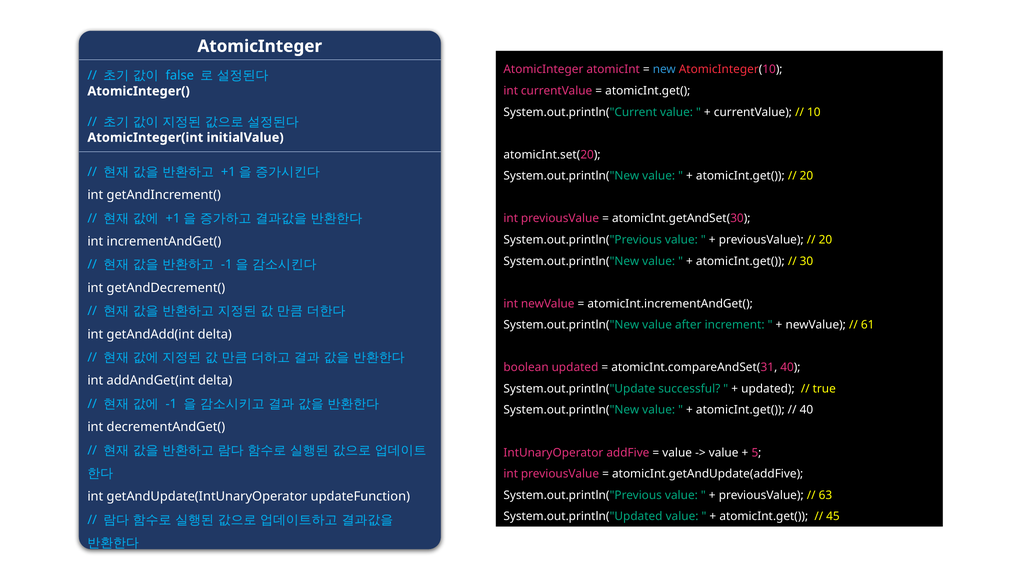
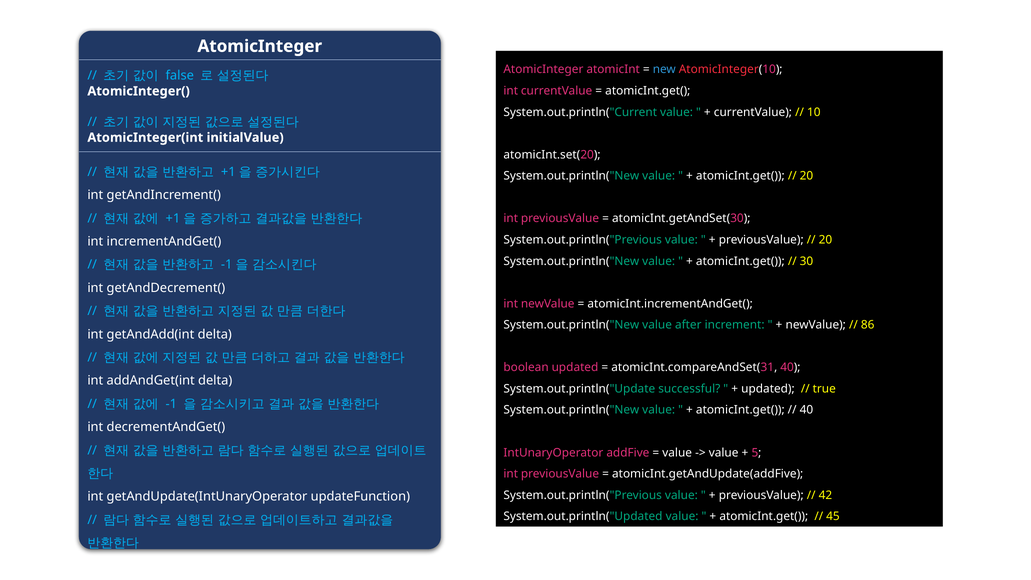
61: 61 -> 86 (868, 325)
63: 63 -> 42 (825, 495)
